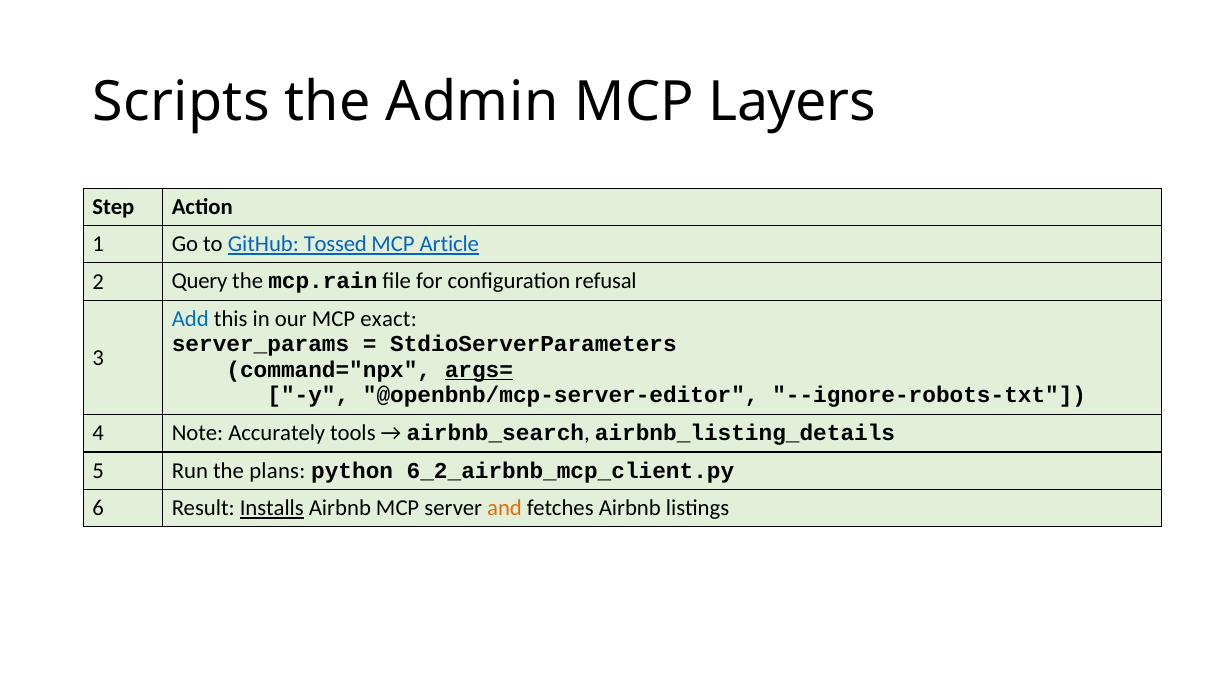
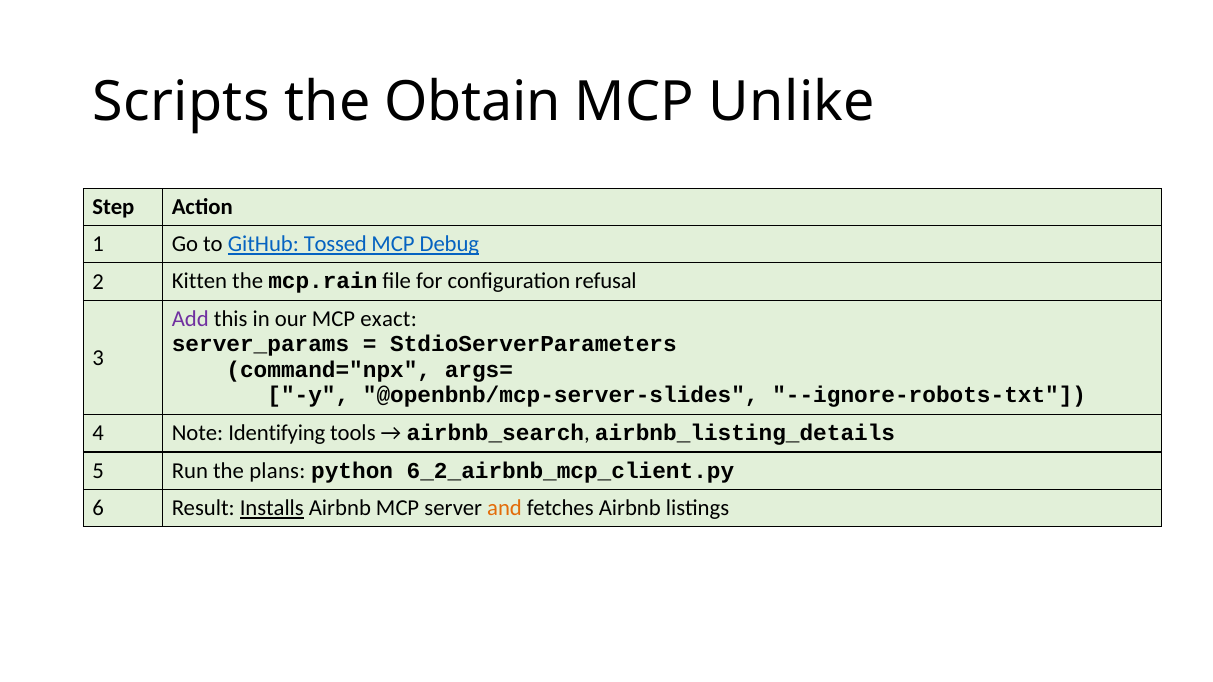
Admin: Admin -> Obtain (473, 102)
Layers: Layers -> Unlike (792, 102)
Article: Article -> Debug (449, 244)
Query: Query -> Kitten (199, 281)
Add colour: blue -> purple (190, 319)
args= underline: present -> none (479, 370)
@openbnb/mcp-server-editor: @openbnb/mcp-server-editor -> @openbnb/mcp-server-slides (561, 396)
Accurately: Accurately -> Identifying (277, 433)
